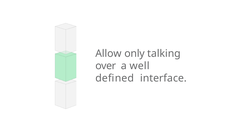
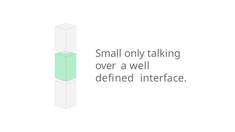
Allow: Allow -> Small (108, 54)
